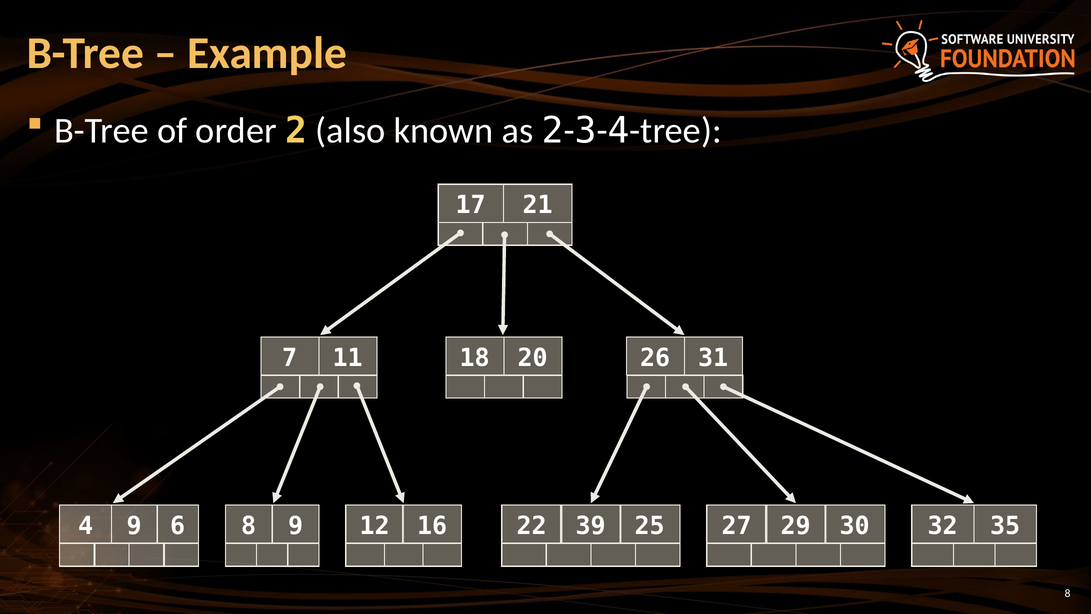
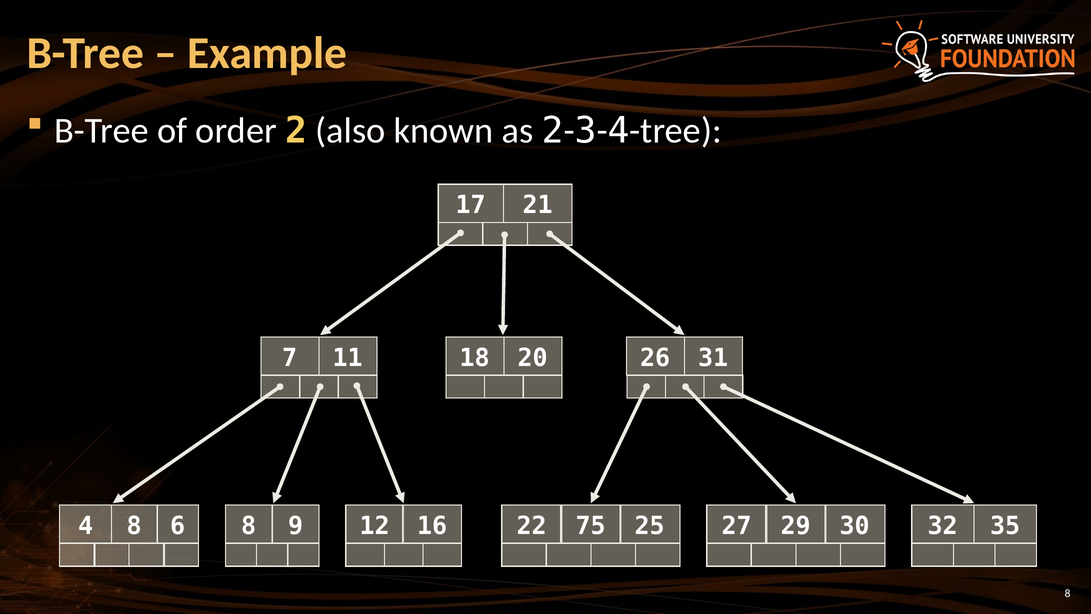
4 9: 9 -> 8 (134, 526)
39: 39 -> 75 (591, 526)
